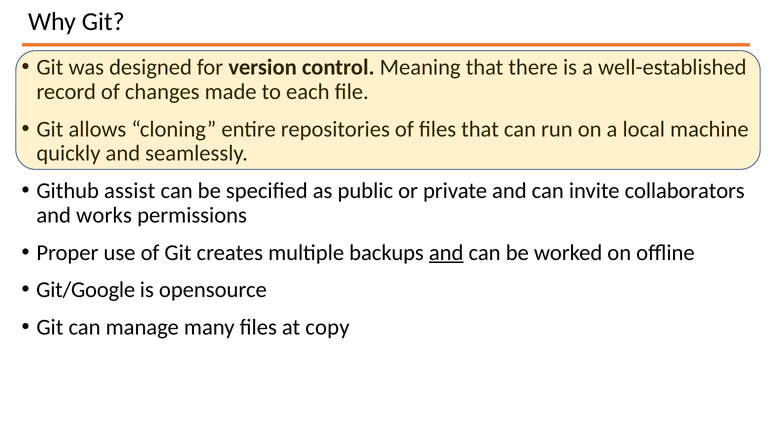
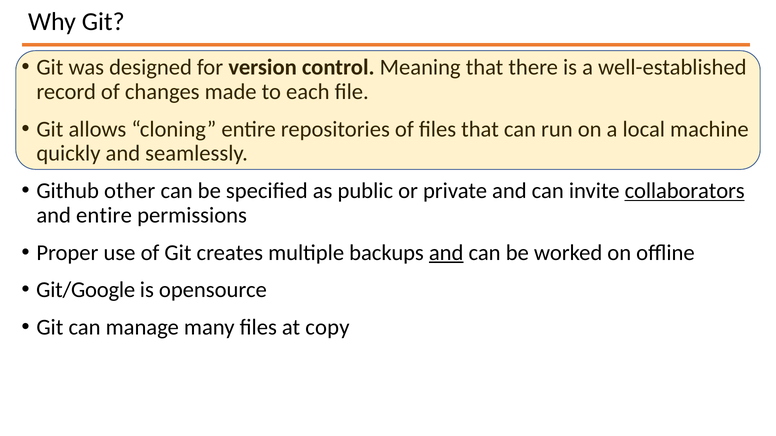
assist: assist -> other (130, 191)
collaborators underline: none -> present (685, 191)
and works: works -> entire (104, 215)
